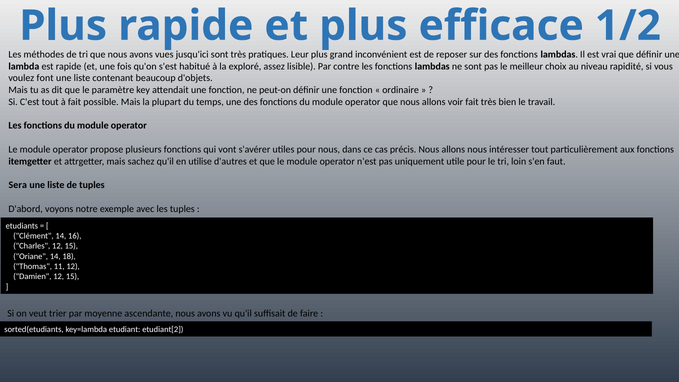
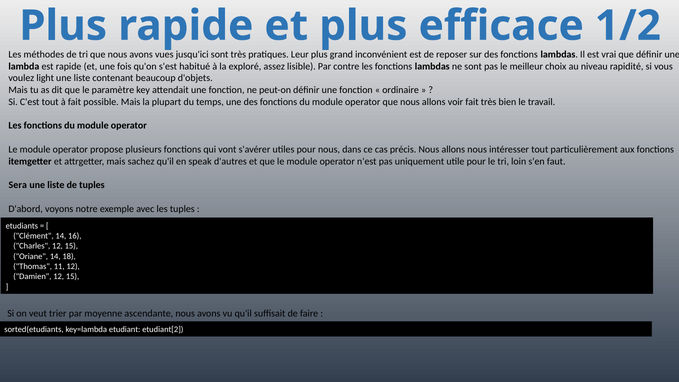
font: font -> light (45, 78)
utilise: utilise -> speak (200, 161)
